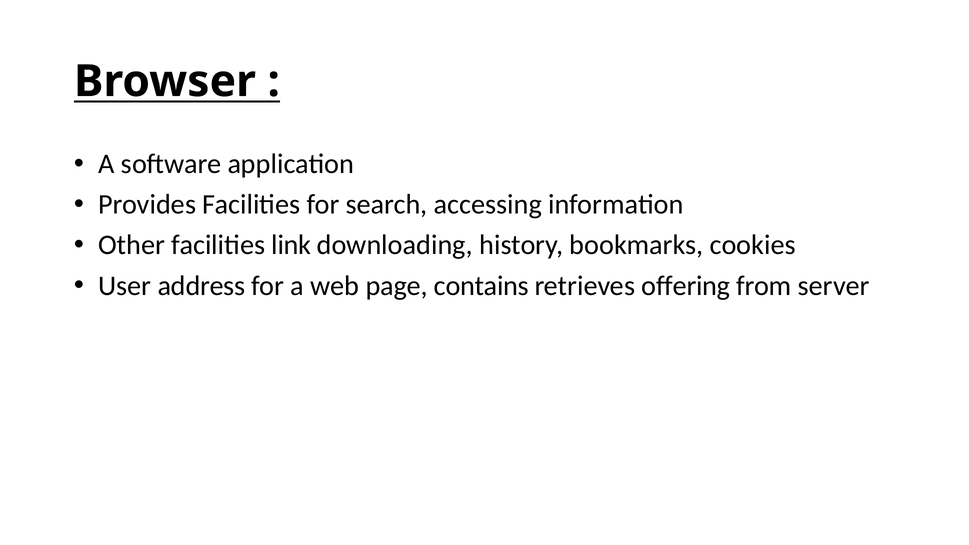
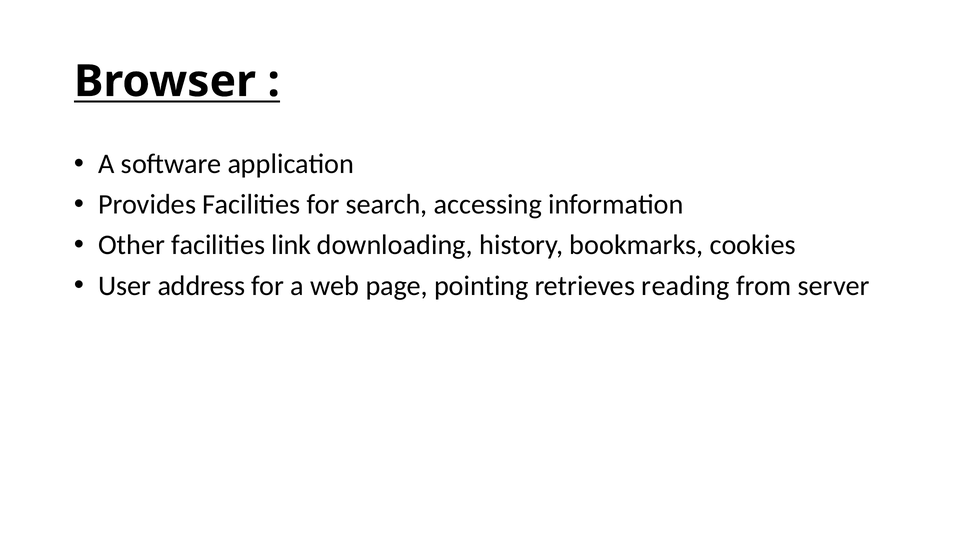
contains: contains -> pointing (481, 286)
offering: offering -> reading (686, 286)
